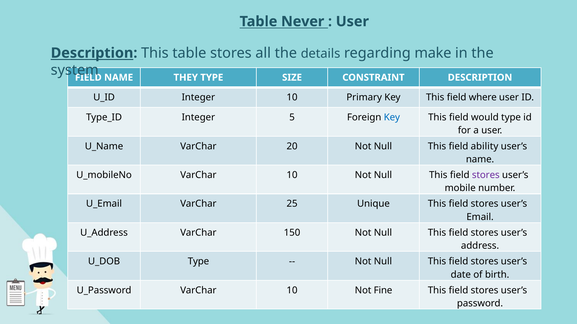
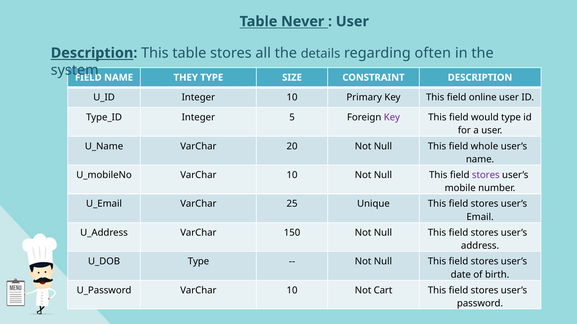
make: make -> often (433, 53)
where: where -> online (483, 98)
Key colour: blue -> purple (392, 118)
ability: ability -> whole (484, 146)
Fine: Fine -> Cart (383, 291)
